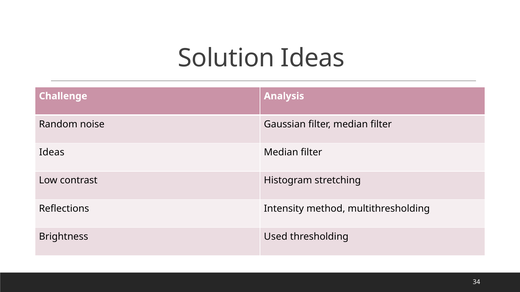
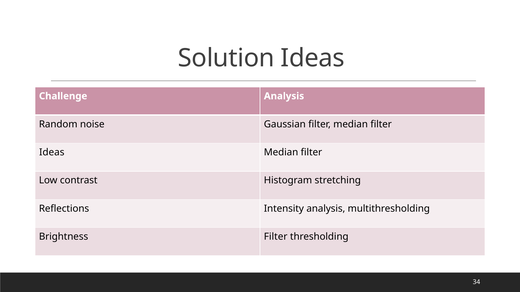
Intensity method: method -> analysis (326, 209)
Brightness Used: Used -> Filter (276, 237)
